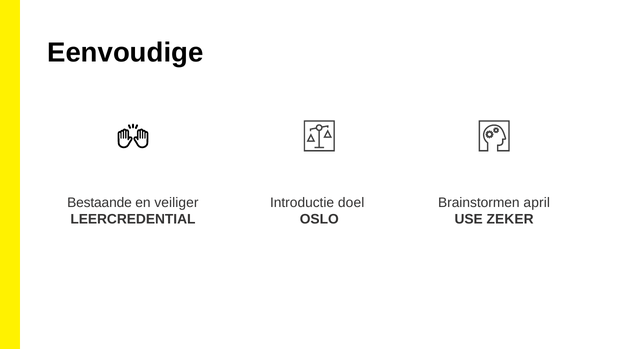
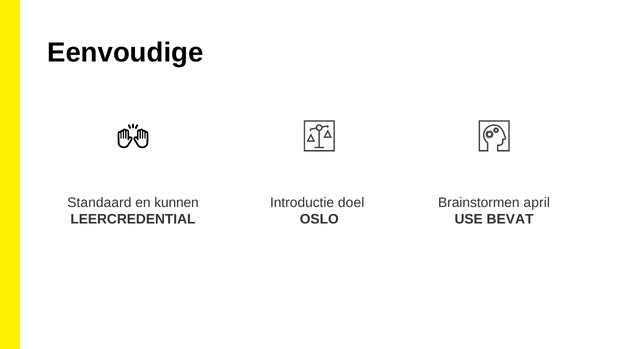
Bestaande: Bestaande -> Standaard (99, 203)
veiliger: veiliger -> kunnen (177, 203)
ZEKER: ZEKER -> BEVAT (510, 219)
